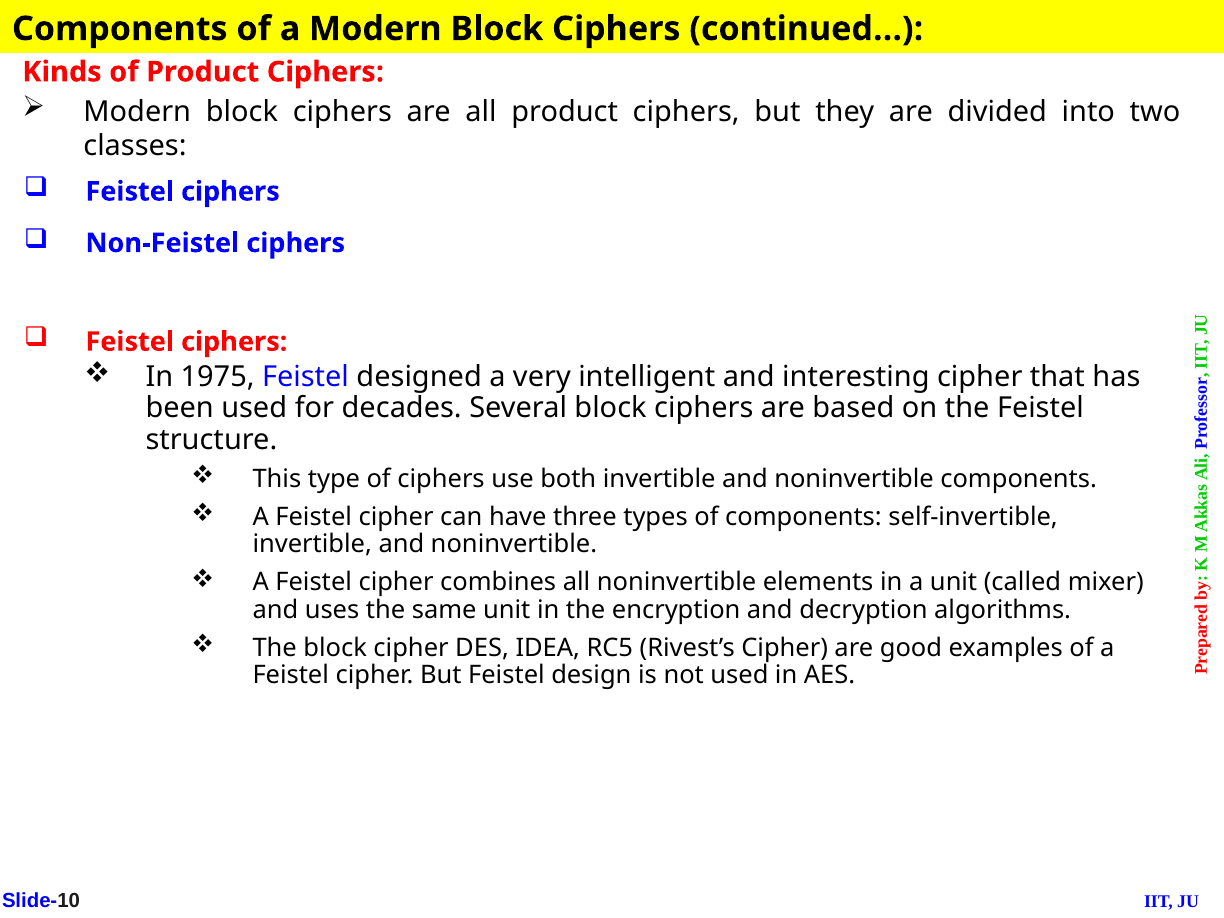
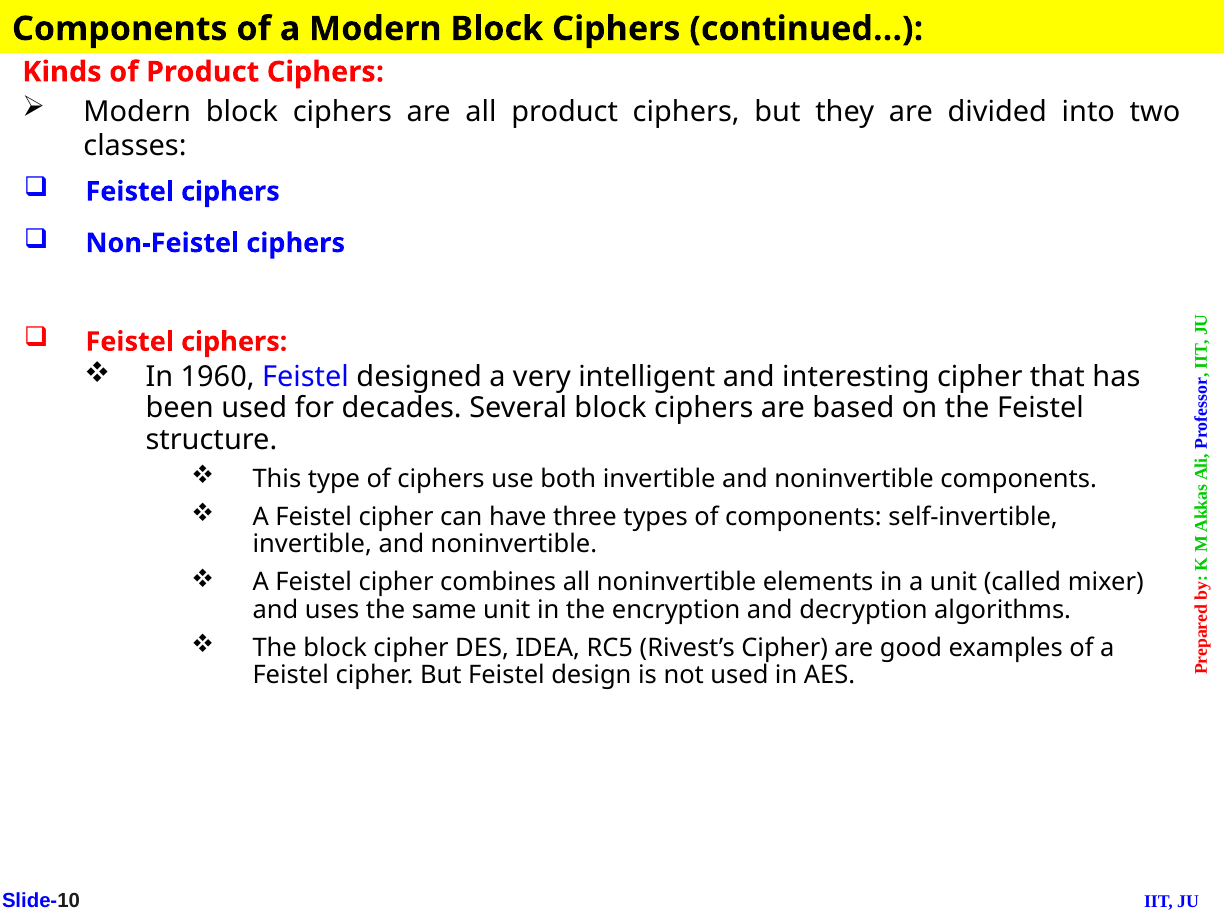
1975: 1975 -> 1960 (218, 377)
